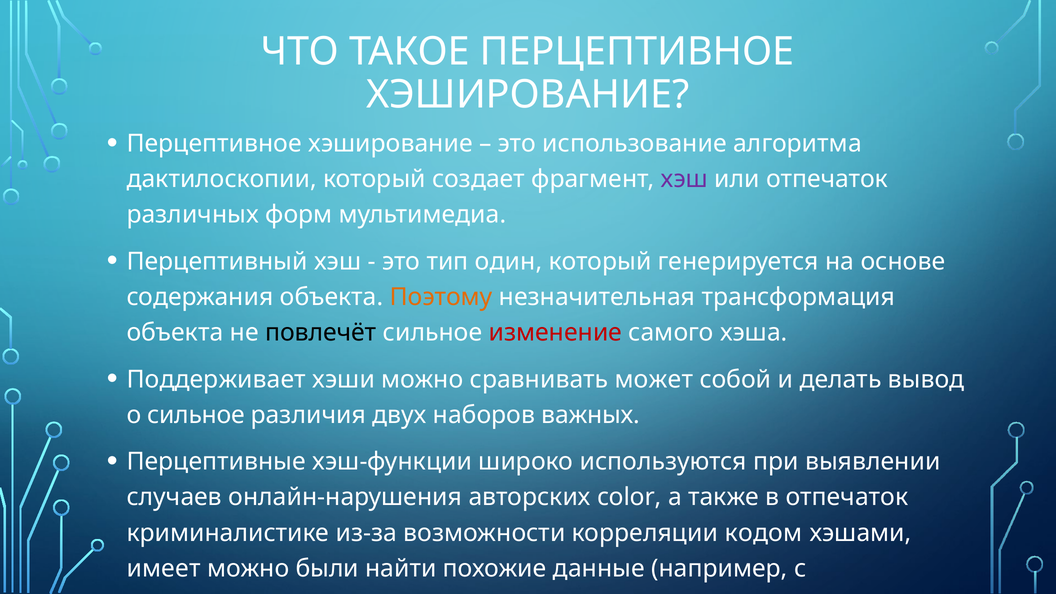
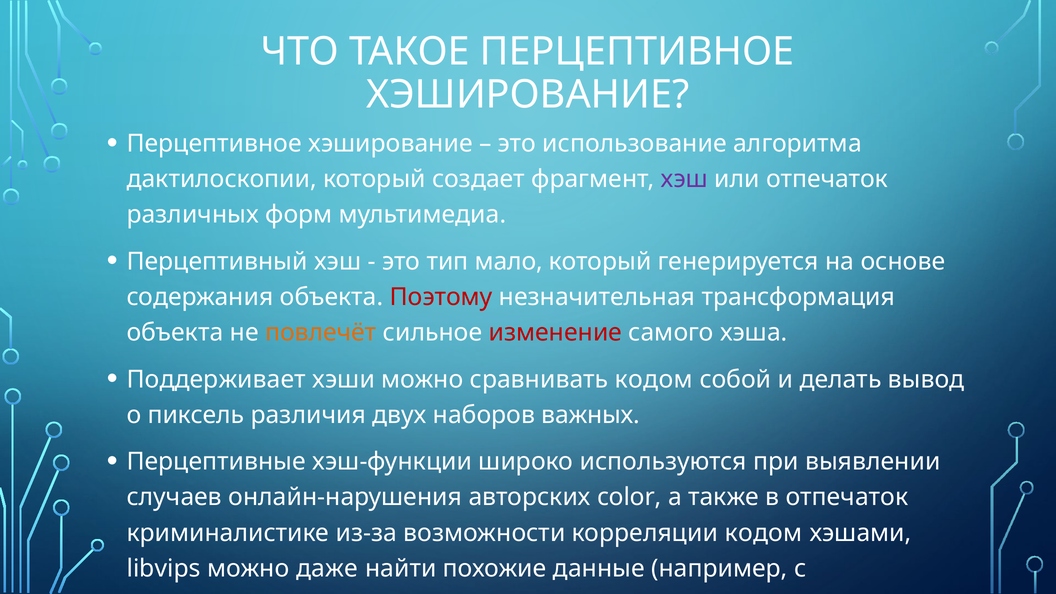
один: один -> мало (509, 261)
Поэтому colour: orange -> red (441, 297)
повлечёт colour: black -> orange (321, 333)
сравнивать может: может -> кодом (654, 379)
о сильное: сильное -> пиксель (196, 415)
имеет: имеет -> libvips (164, 569)
были: были -> даже (327, 569)
